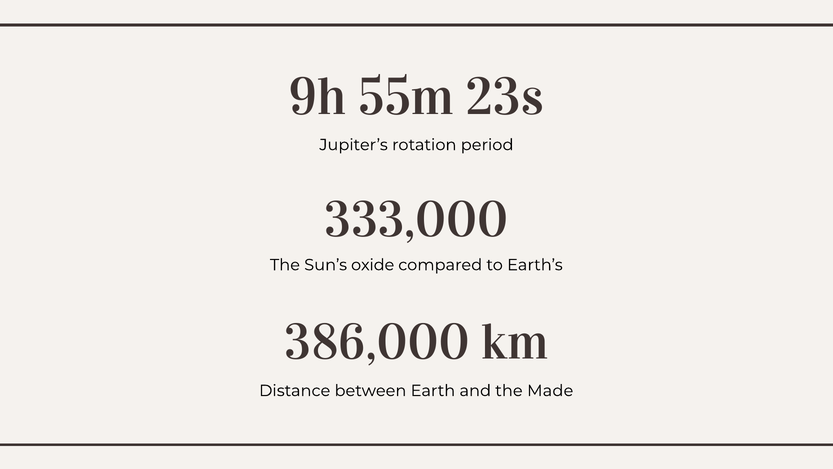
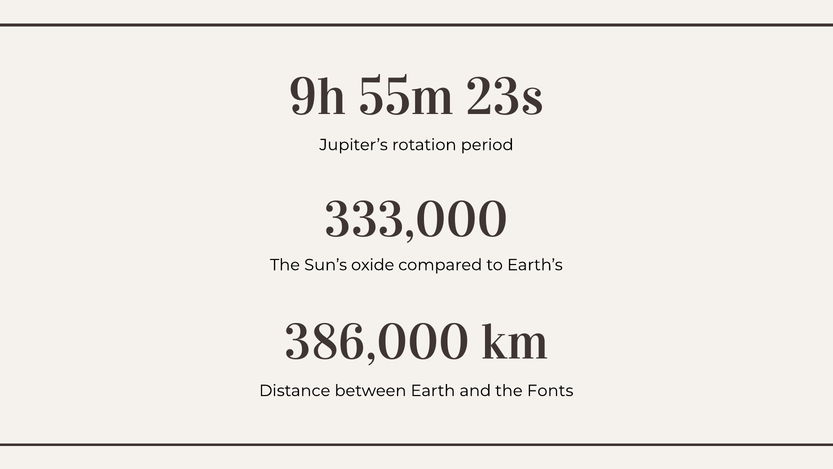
Made: Made -> Fonts (550, 390)
